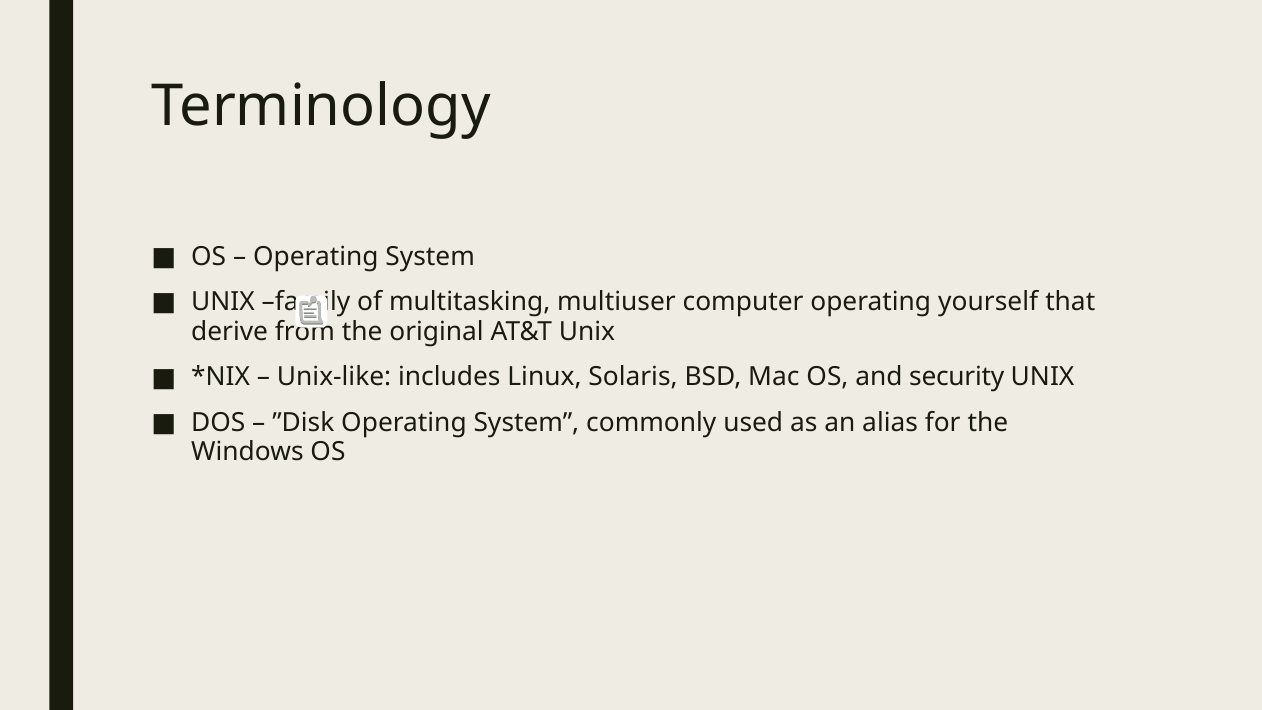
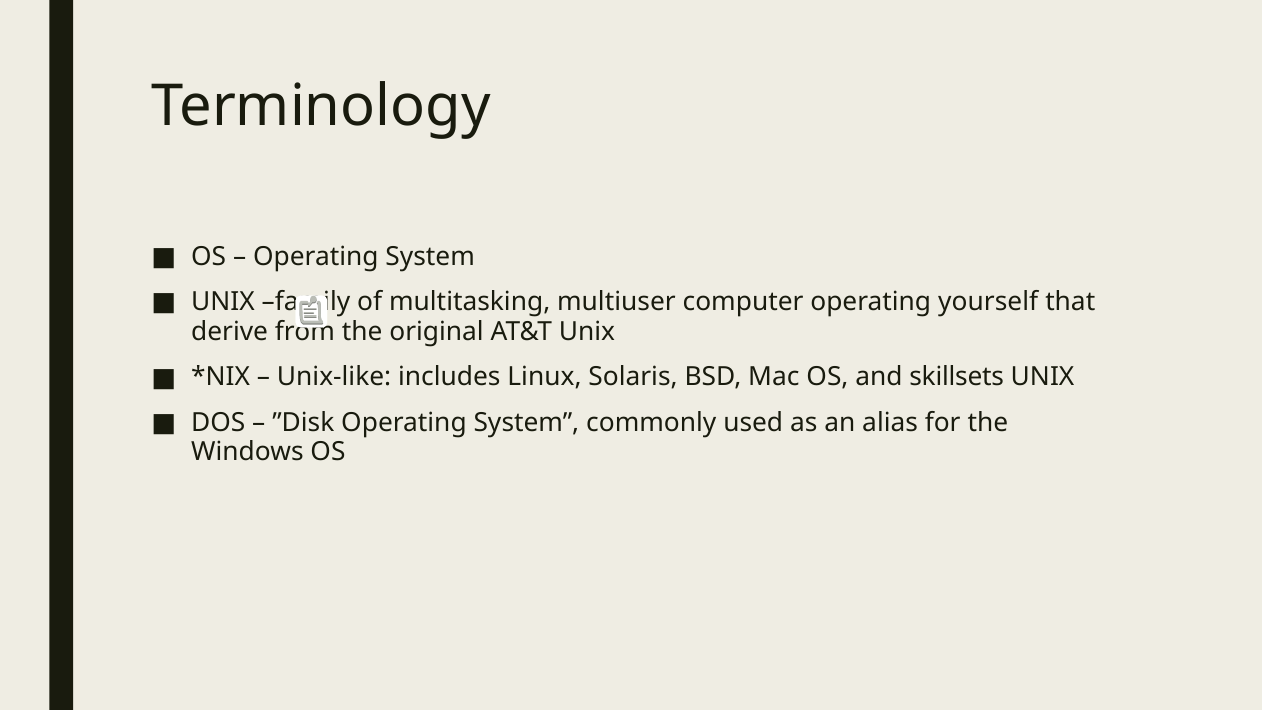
security: security -> skillsets (957, 377)
